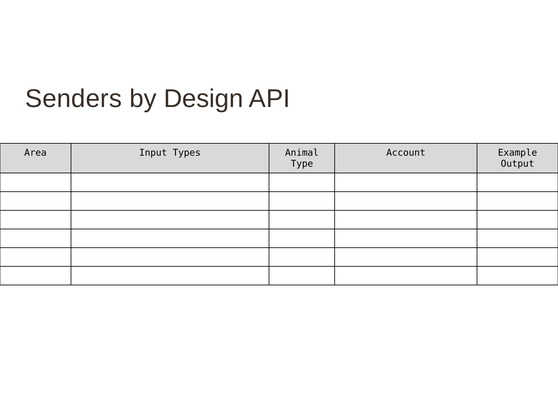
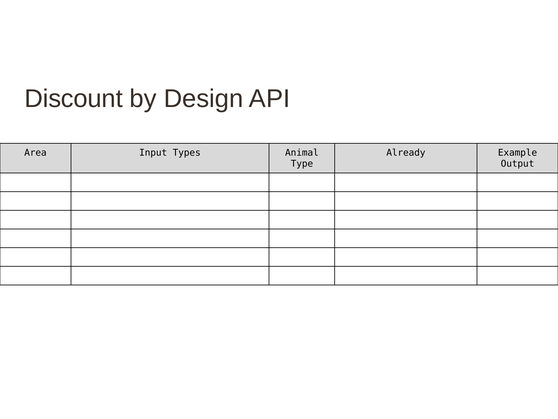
Senders: Senders -> Discount (74, 99)
Account: Account -> Already (406, 153)
